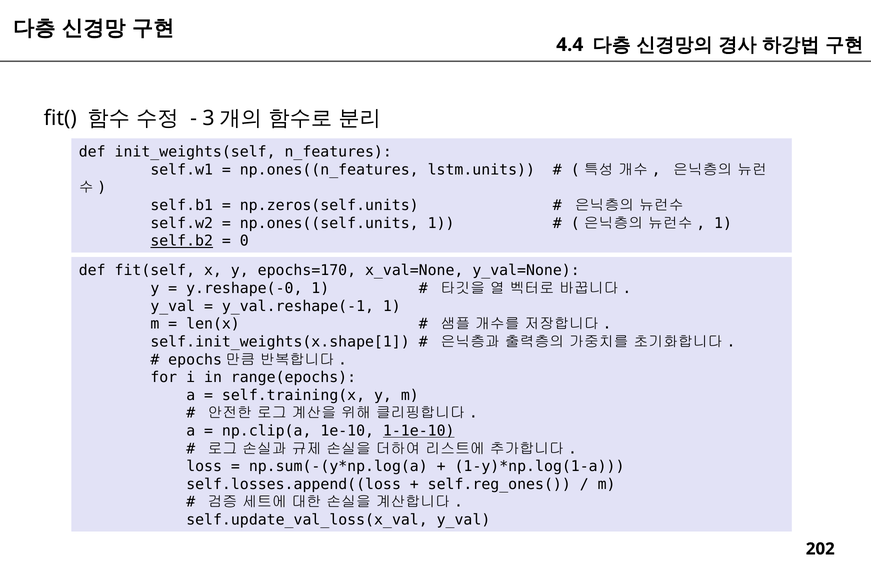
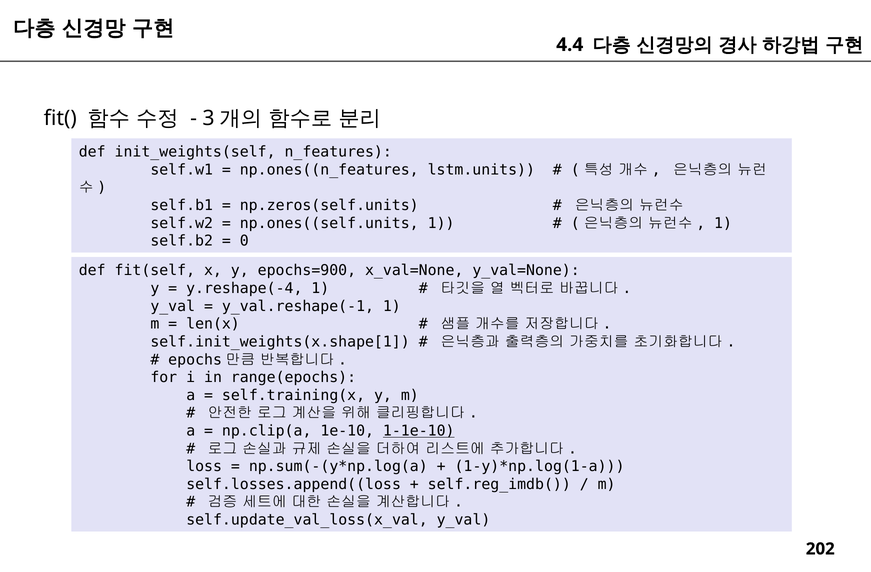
self.b2 underline: present -> none (182, 241)
epochs=170: epochs=170 -> epochs=900 (307, 271)
y.reshape(-0: y.reshape(-0 -> y.reshape(-4 (244, 288)
self.reg_ones(: self.reg_ones( -> self.reg_imdb( (499, 484)
